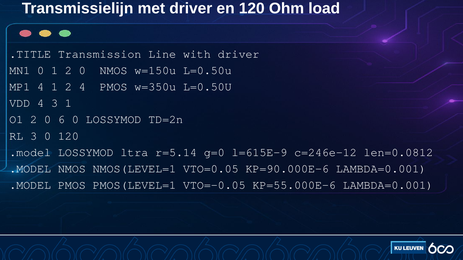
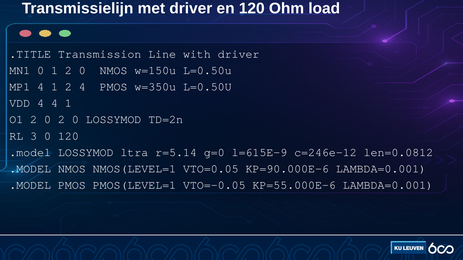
4 3: 3 -> 4 (54, 103)
0 6: 6 -> 2 (61, 120)
